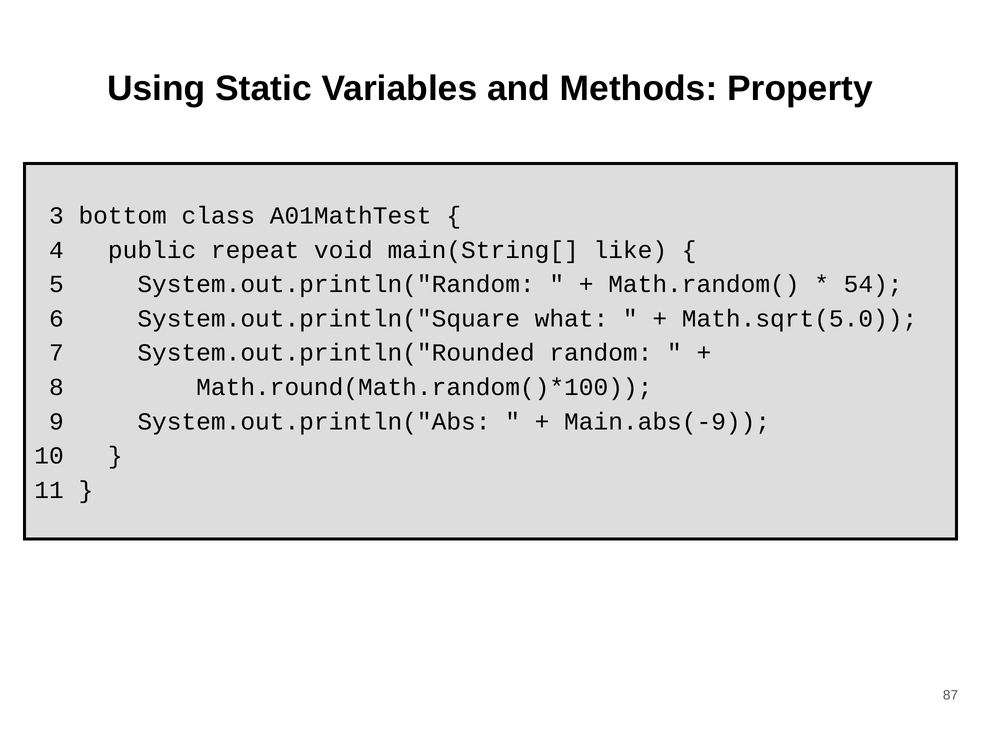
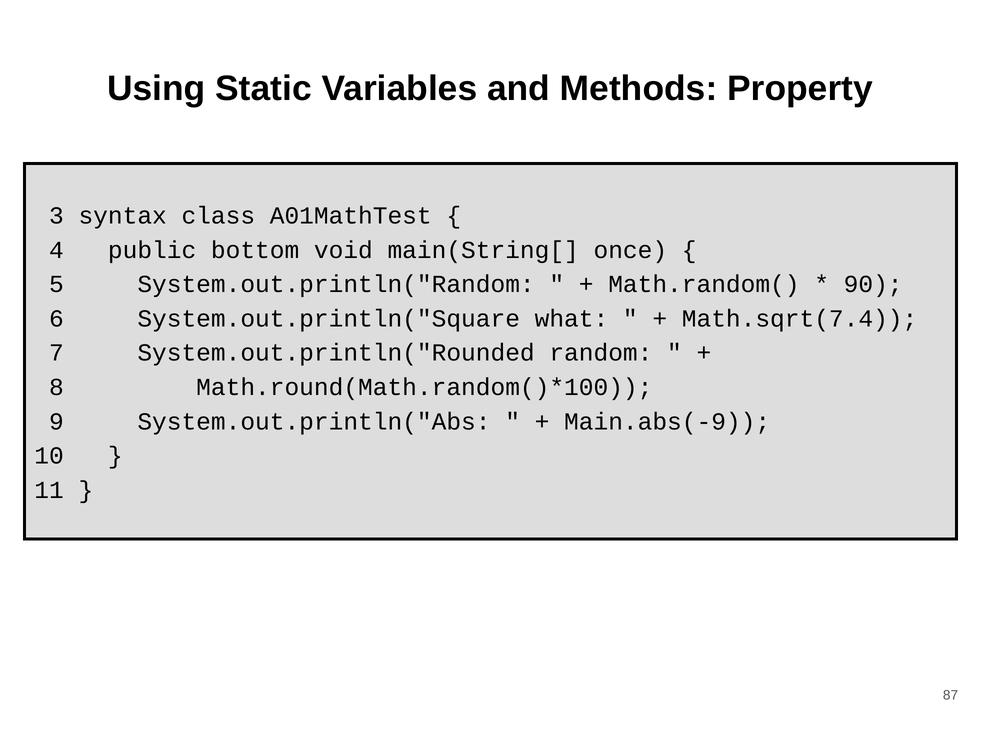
bottom: bottom -> syntax (123, 216)
repeat: repeat -> bottom (255, 250)
like: like -> once (630, 250)
54: 54 -> 90 (873, 285)
Math.sqrt(5.0: Math.sqrt(5.0 -> Math.sqrt(7.4 (800, 319)
